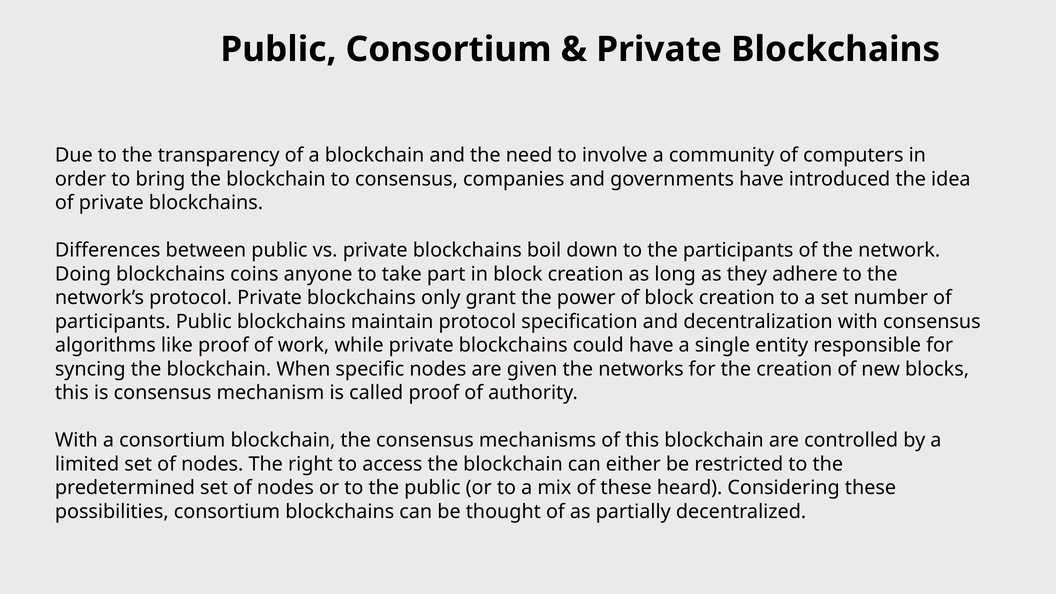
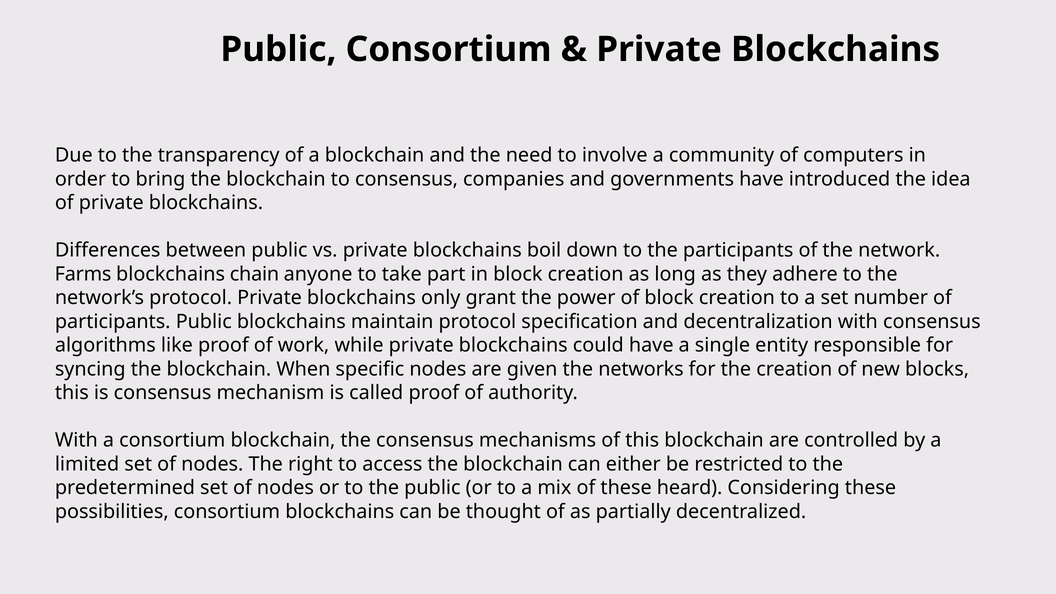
Doing: Doing -> Farms (83, 274)
coins: coins -> chain (254, 274)
